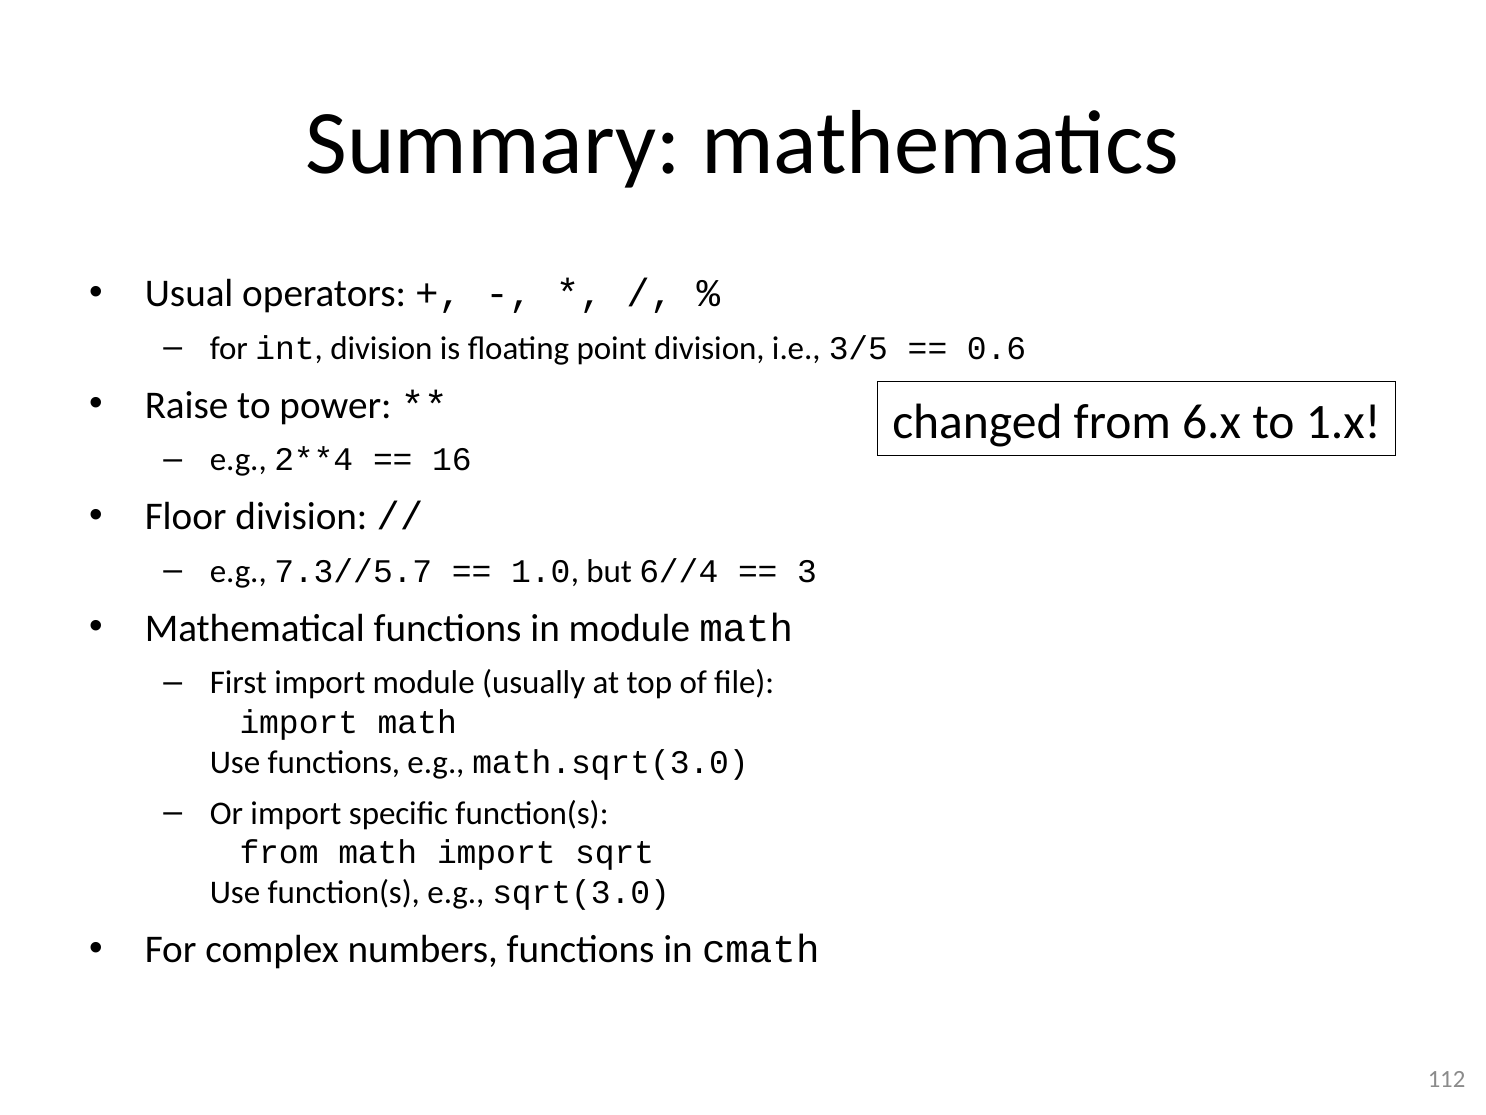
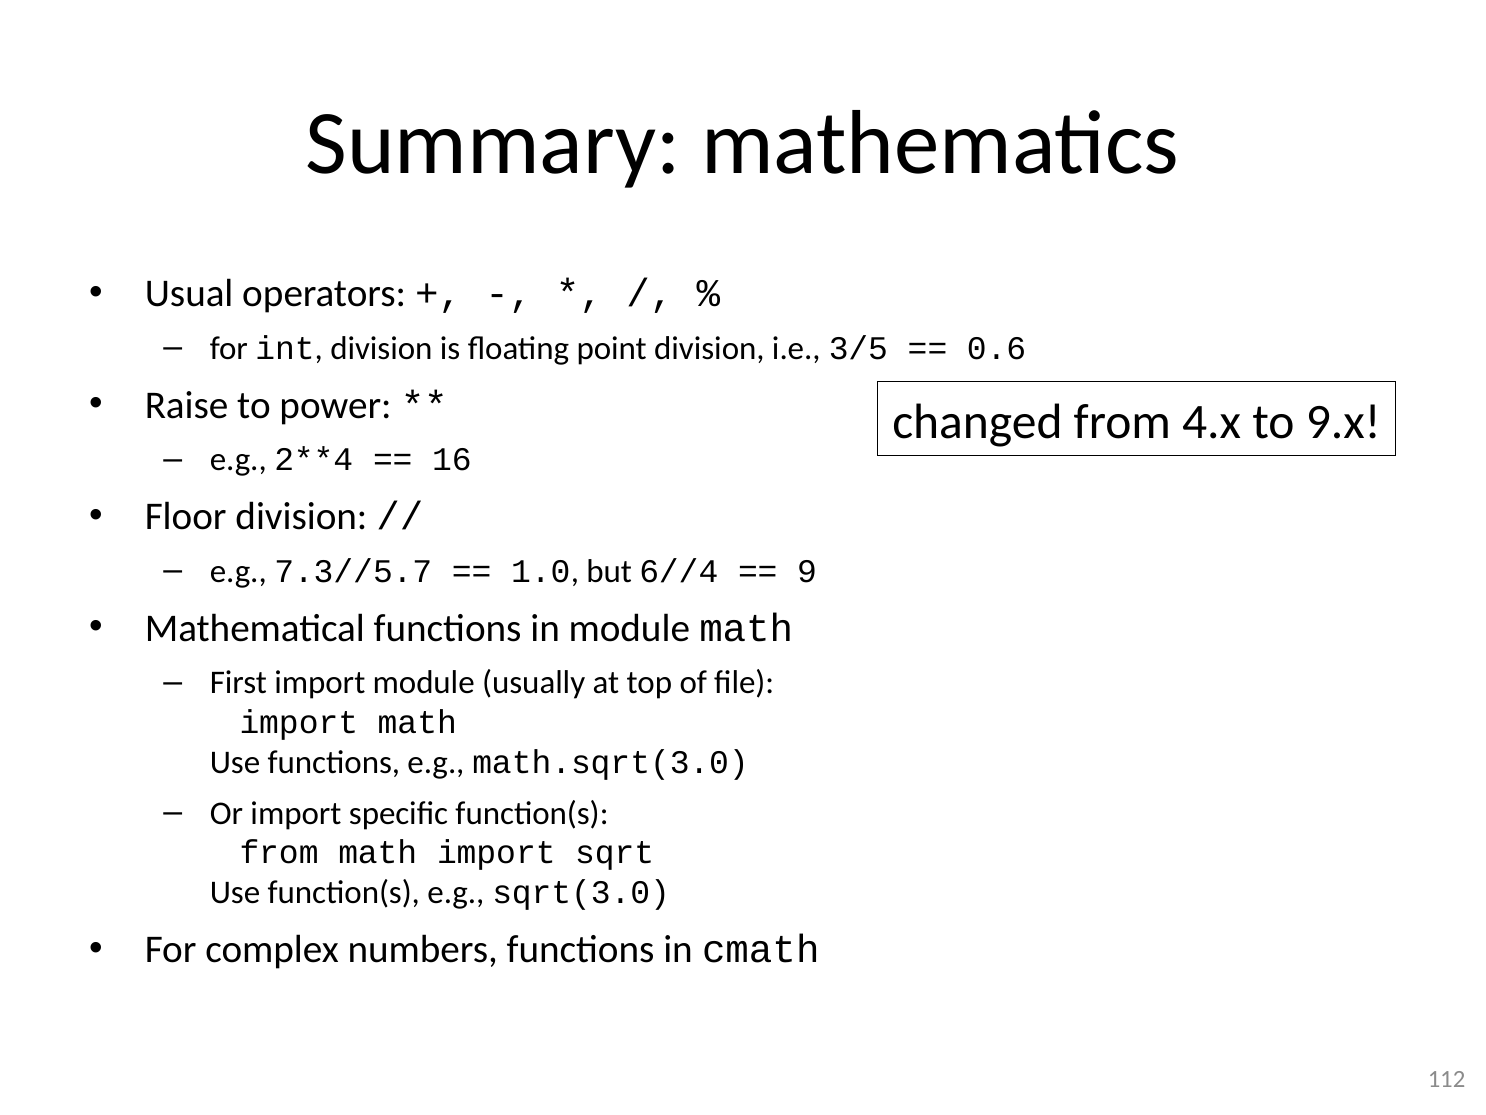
6.x: 6.x -> 4.x (1212, 422)
1.x: 1.x -> 9.x (1343, 422)
3: 3 -> 9 (807, 571)
